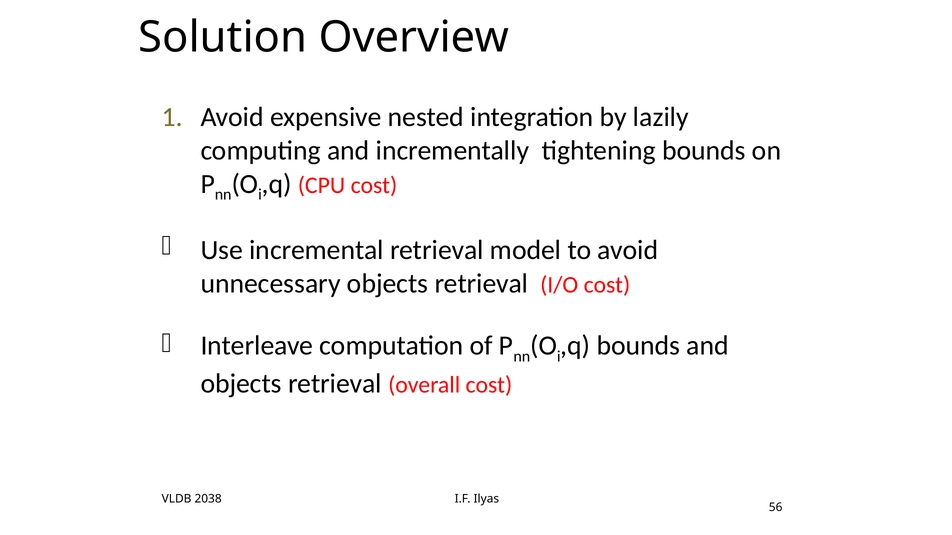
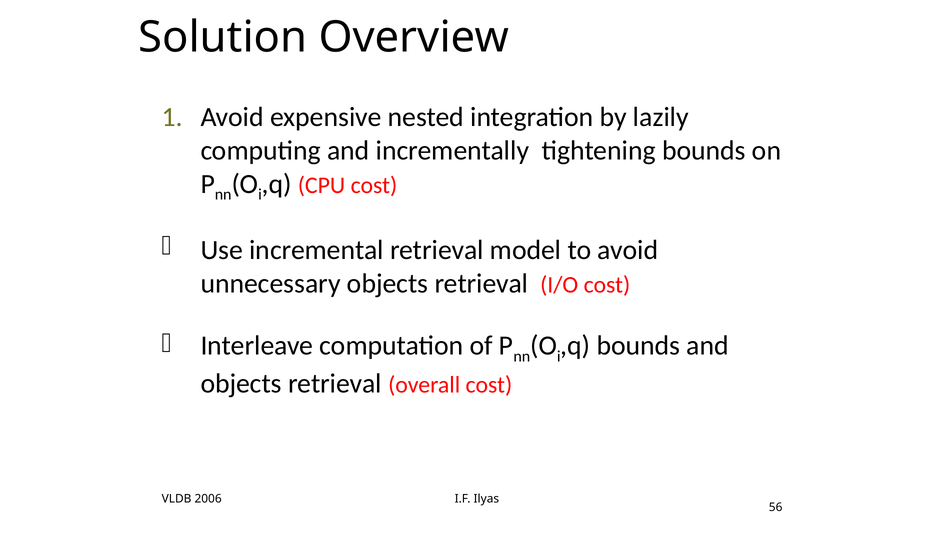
2038: 2038 -> 2006 (208, 499)
